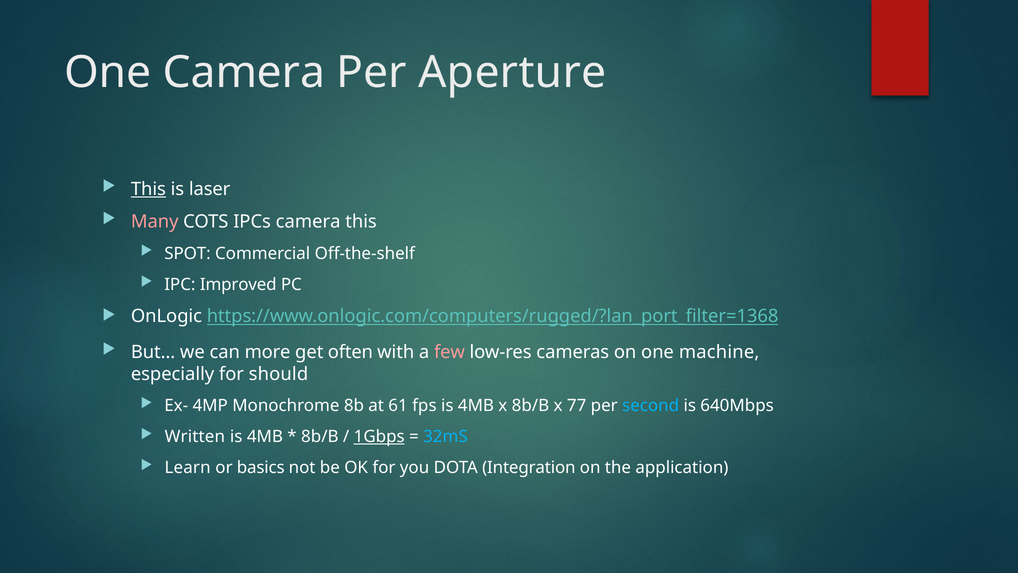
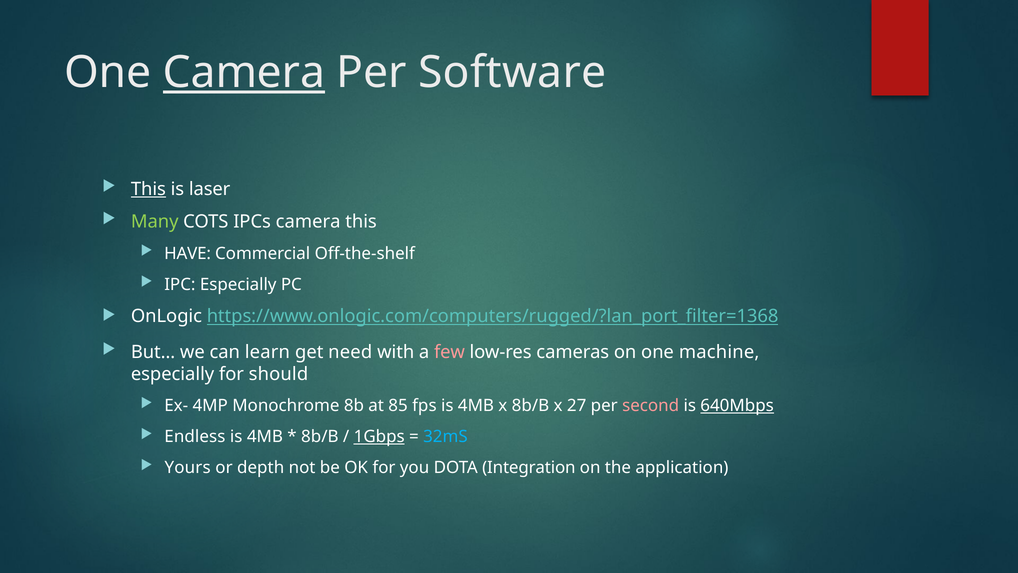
Camera underline: none -> present (244, 73)
Aperture: Aperture -> Software (512, 73)
Many colour: pink -> light green (155, 222)
SPOT: SPOT -> HAVE (188, 253)
IPC Improved: Improved -> Especially (238, 284)
more: more -> learn (267, 352)
often: often -> need (350, 352)
61: 61 -> 85 (398, 406)
77: 77 -> 27 (577, 406)
second colour: light blue -> pink (651, 406)
640Mbps underline: none -> present (737, 406)
Written: Written -> Endless (195, 437)
Learn: Learn -> Yours (188, 468)
basics: basics -> depth (261, 468)
